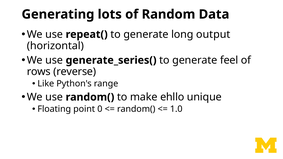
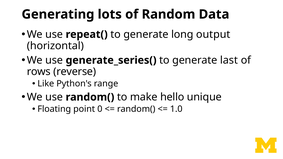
feel: feel -> last (229, 60)
ehllo: ehllo -> hello (172, 97)
